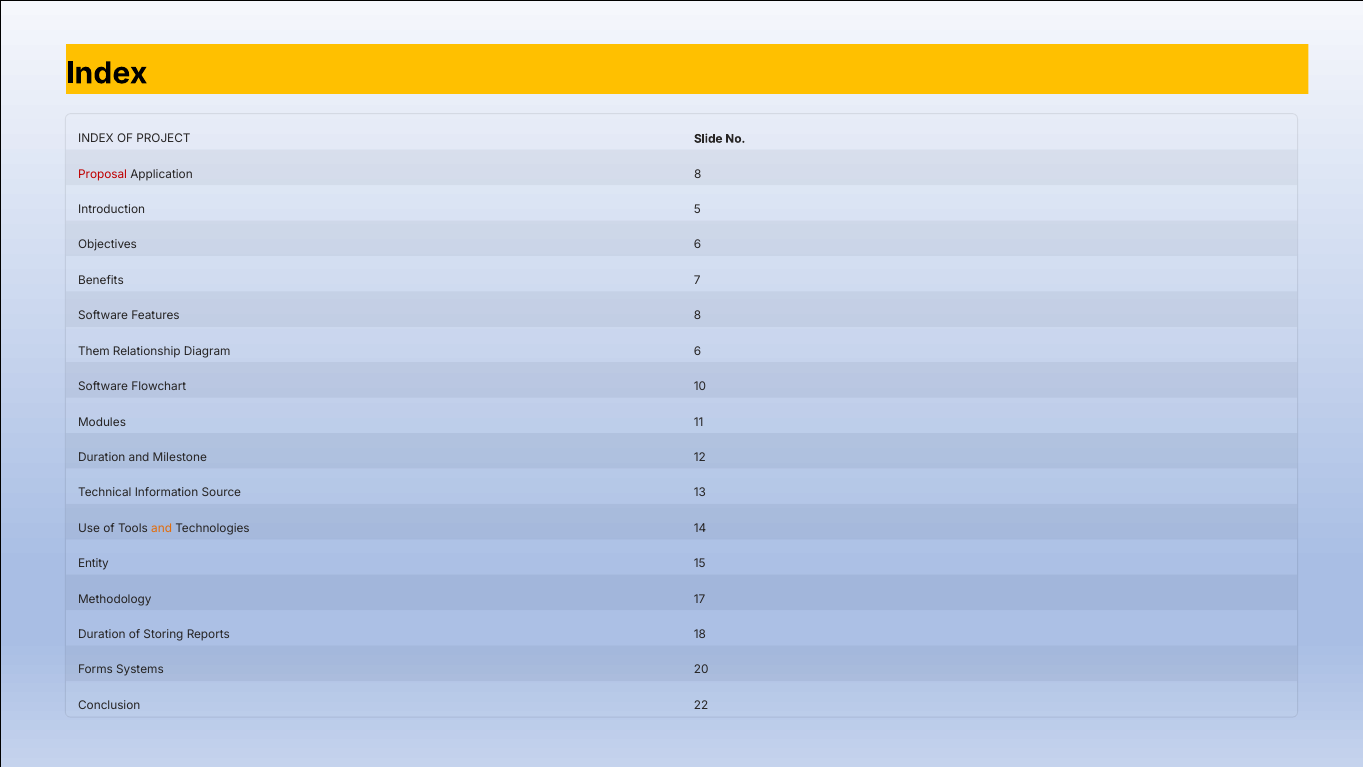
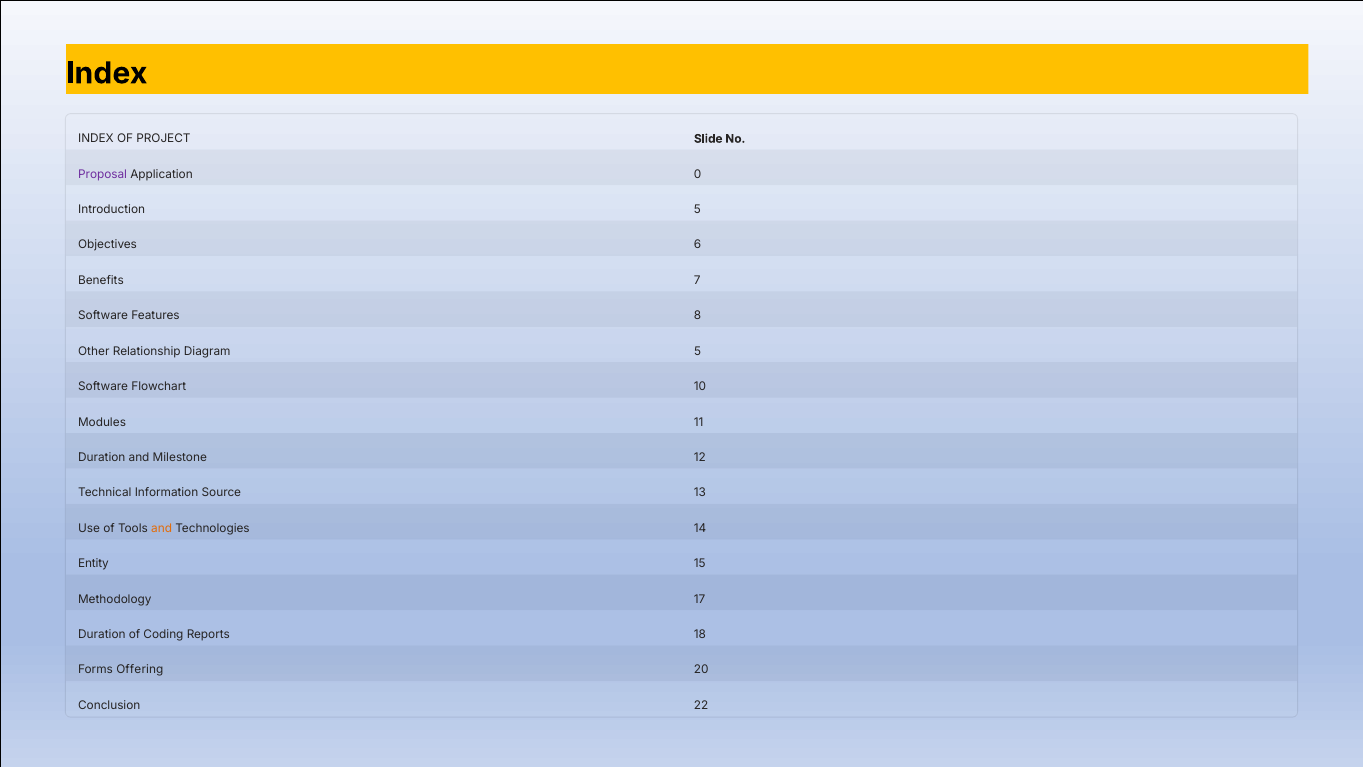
Proposal colour: red -> purple (103, 174)
Application 8: 8 -> 0 (698, 174)
Them: Them -> Other (94, 351)
Diagram 6: 6 -> 5 (698, 351)
Storing: Storing -> Coding (163, 634)
Systems: Systems -> Offering (140, 670)
